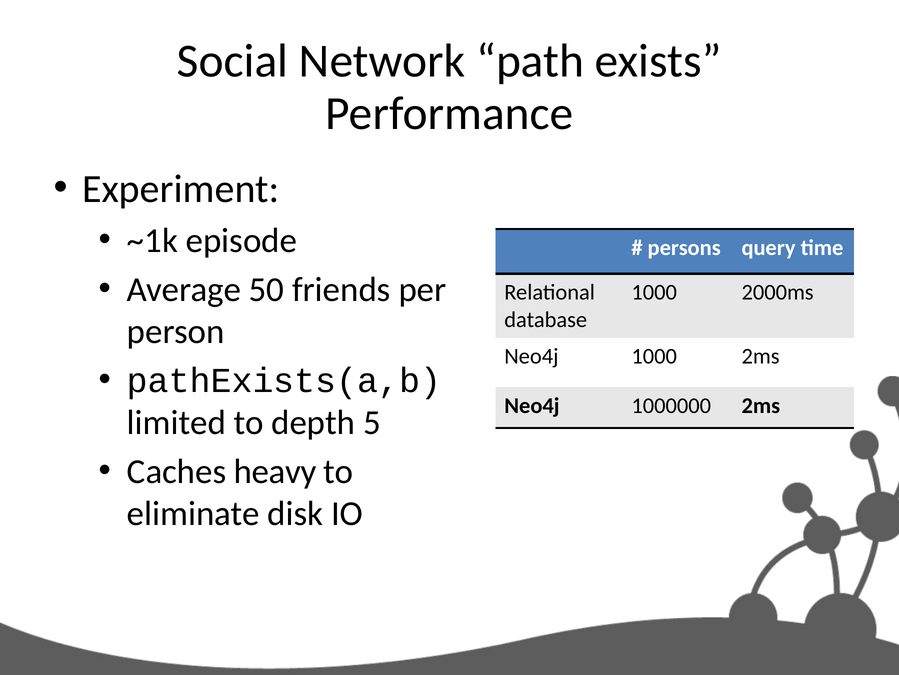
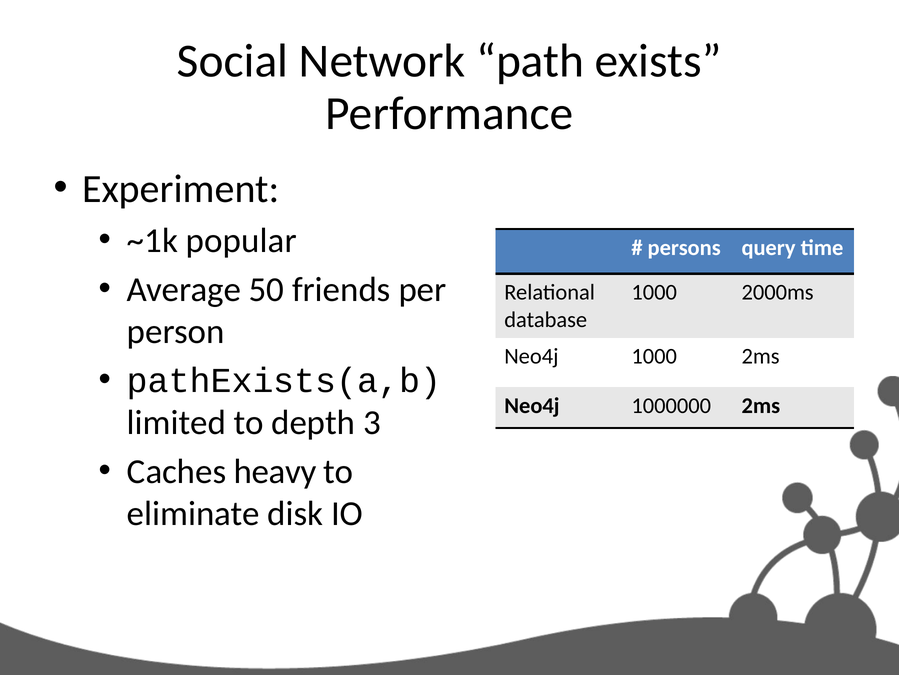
episode: episode -> popular (241, 240)
5: 5 -> 3 (372, 422)
